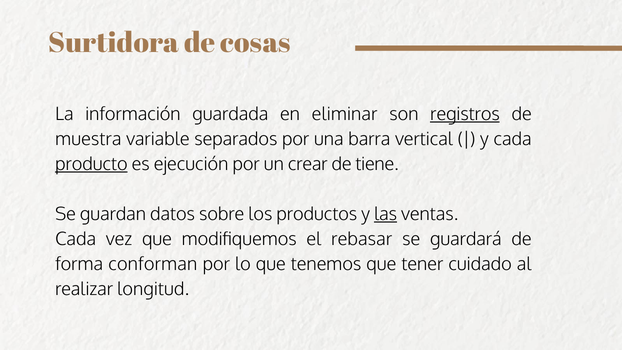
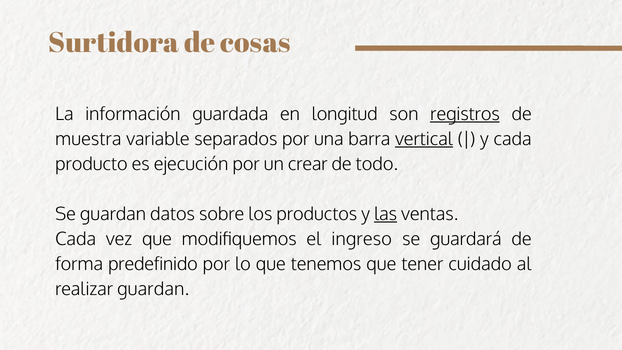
eliminar: eliminar -> longitud (345, 114)
vertical underline: none -> present (424, 139)
producto underline: present -> none (91, 164)
tiene: tiene -> todo (377, 164)
rebasar: rebasar -> ingreso (362, 239)
conforman: conforman -> predefinido (153, 264)
realizar longitud: longitud -> guardan (153, 289)
